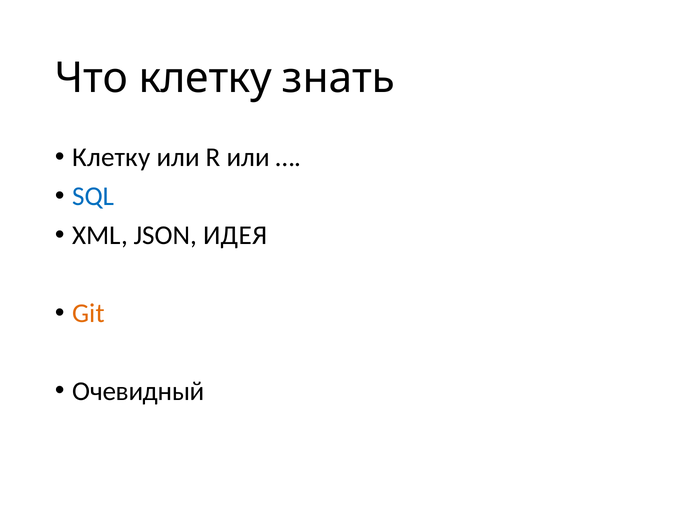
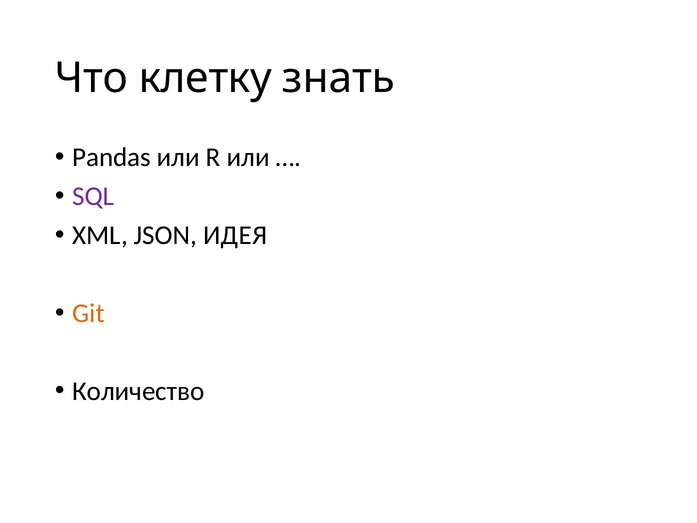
Клетку: Клетку -> Pandas (111, 157)
SQL colour: blue -> purple (93, 196)
Очевидный: Очевидный -> Количество (138, 391)
